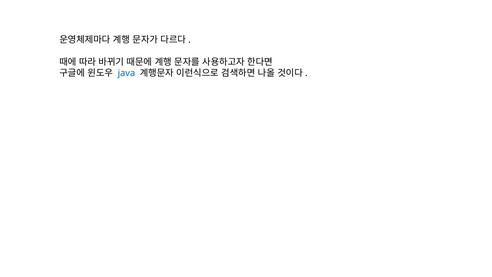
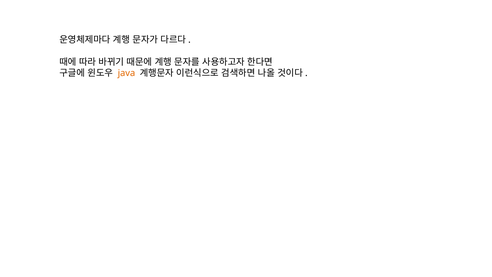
java colour: blue -> orange (126, 73)
